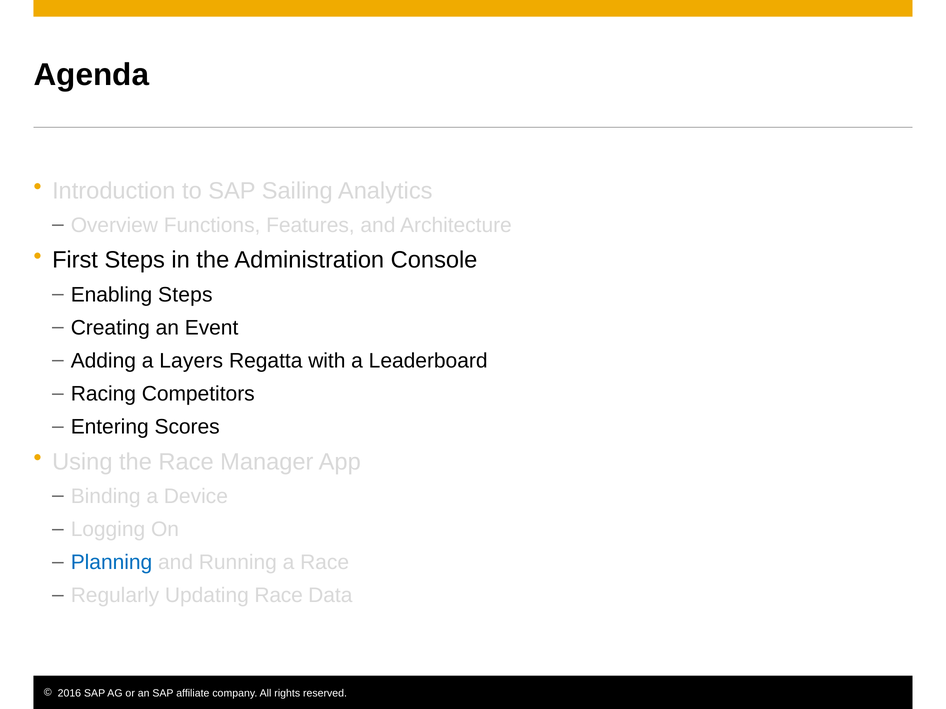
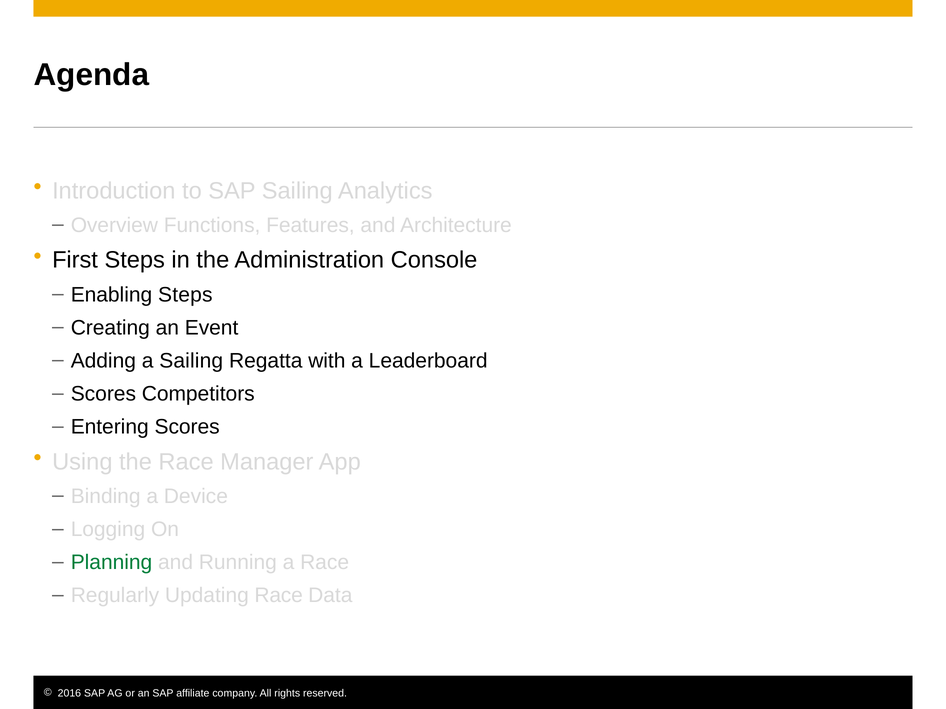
a Layers: Layers -> Sailing (191, 361)
Racing: Racing -> Scores (103, 394)
Planning colour: blue -> green (112, 563)
